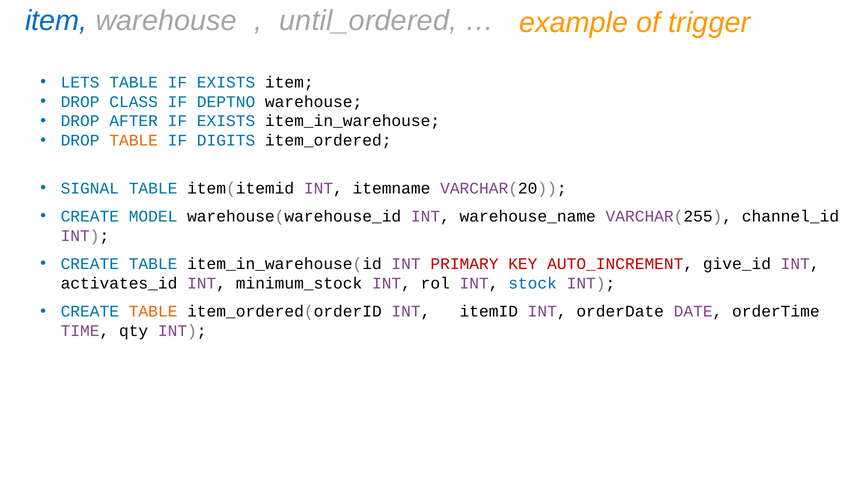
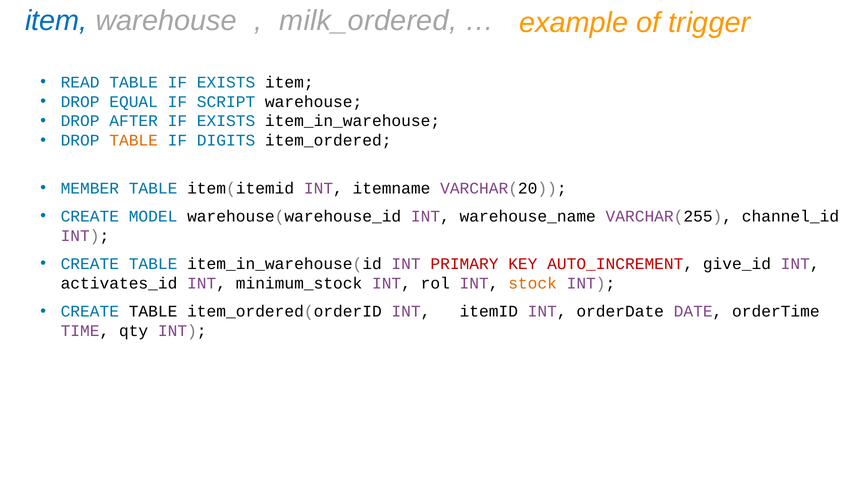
until_ordered: until_ordered -> milk_ordered (368, 21)
LETS: LETS -> READ (80, 82)
CLASS: CLASS -> EQUAL (134, 102)
DEPTNO: DEPTNO -> SCRIPT (226, 102)
SIGNAL: SIGNAL -> MEMBER (90, 188)
stock colour: blue -> orange (533, 283)
TABLE colour: orange -> black (153, 311)
